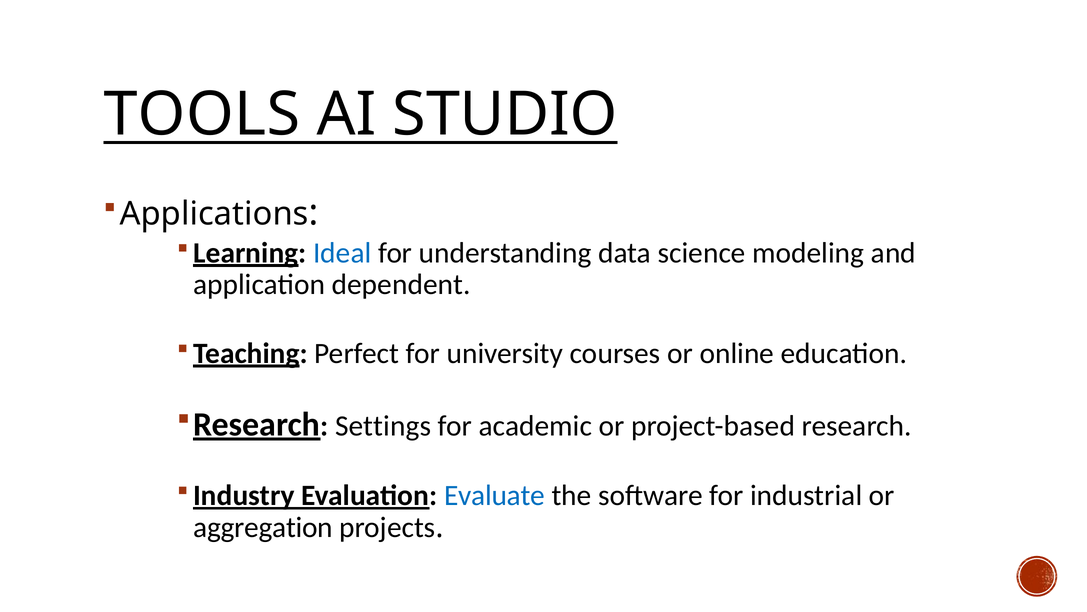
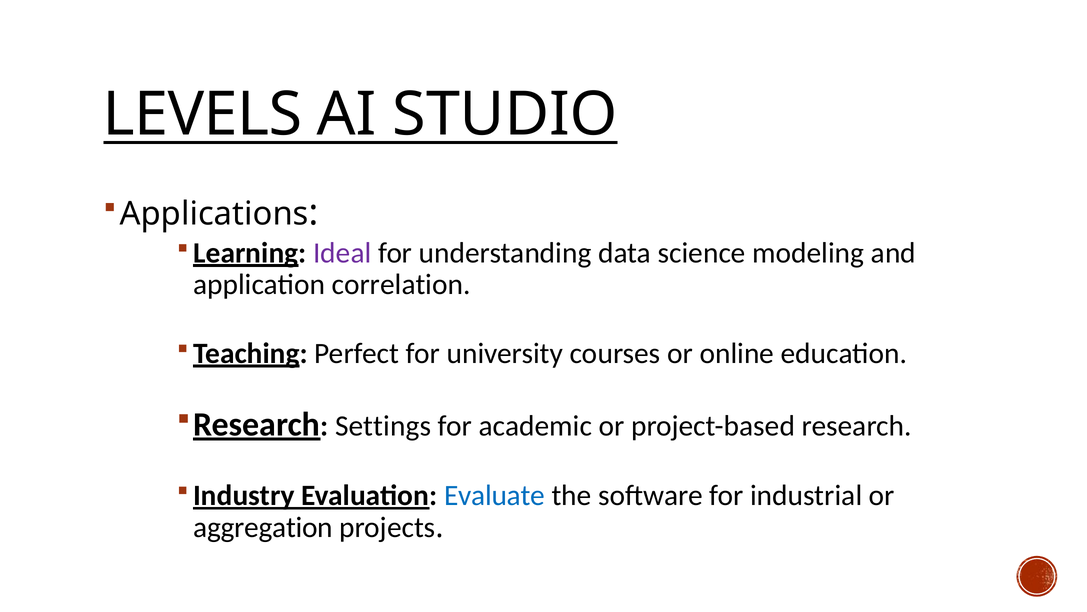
TOOLS: TOOLS -> LEVELS (203, 115)
Ideal colour: blue -> purple (342, 253)
dependent: dependent -> correlation (401, 284)
